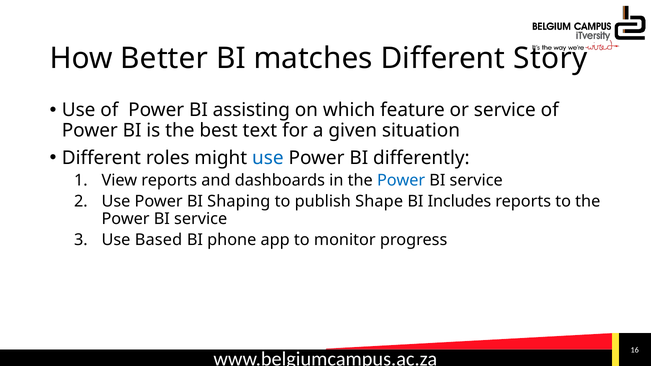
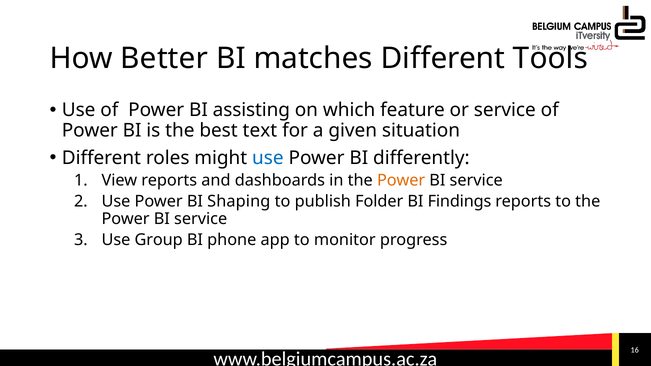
Story: Story -> Tools (550, 58)
Power colour: blue -> orange (401, 180)
Shape: Shape -> Folder (379, 201)
Includes: Includes -> Findings (459, 201)
Based: Based -> Group (159, 240)
